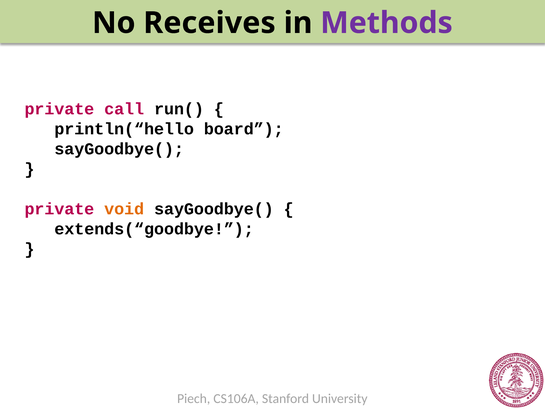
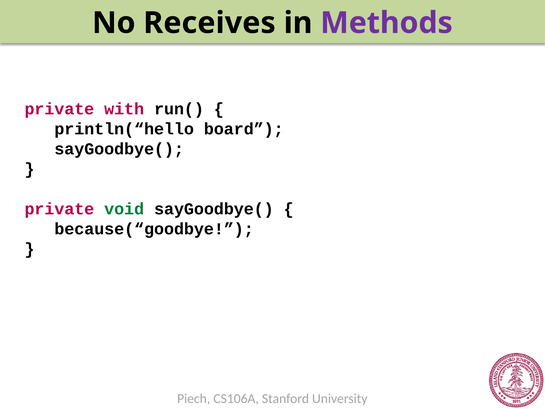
call: call -> with (124, 109)
void colour: orange -> green (124, 209)
extends(“goodbye: extends(“goodbye -> because(“goodbye (154, 229)
